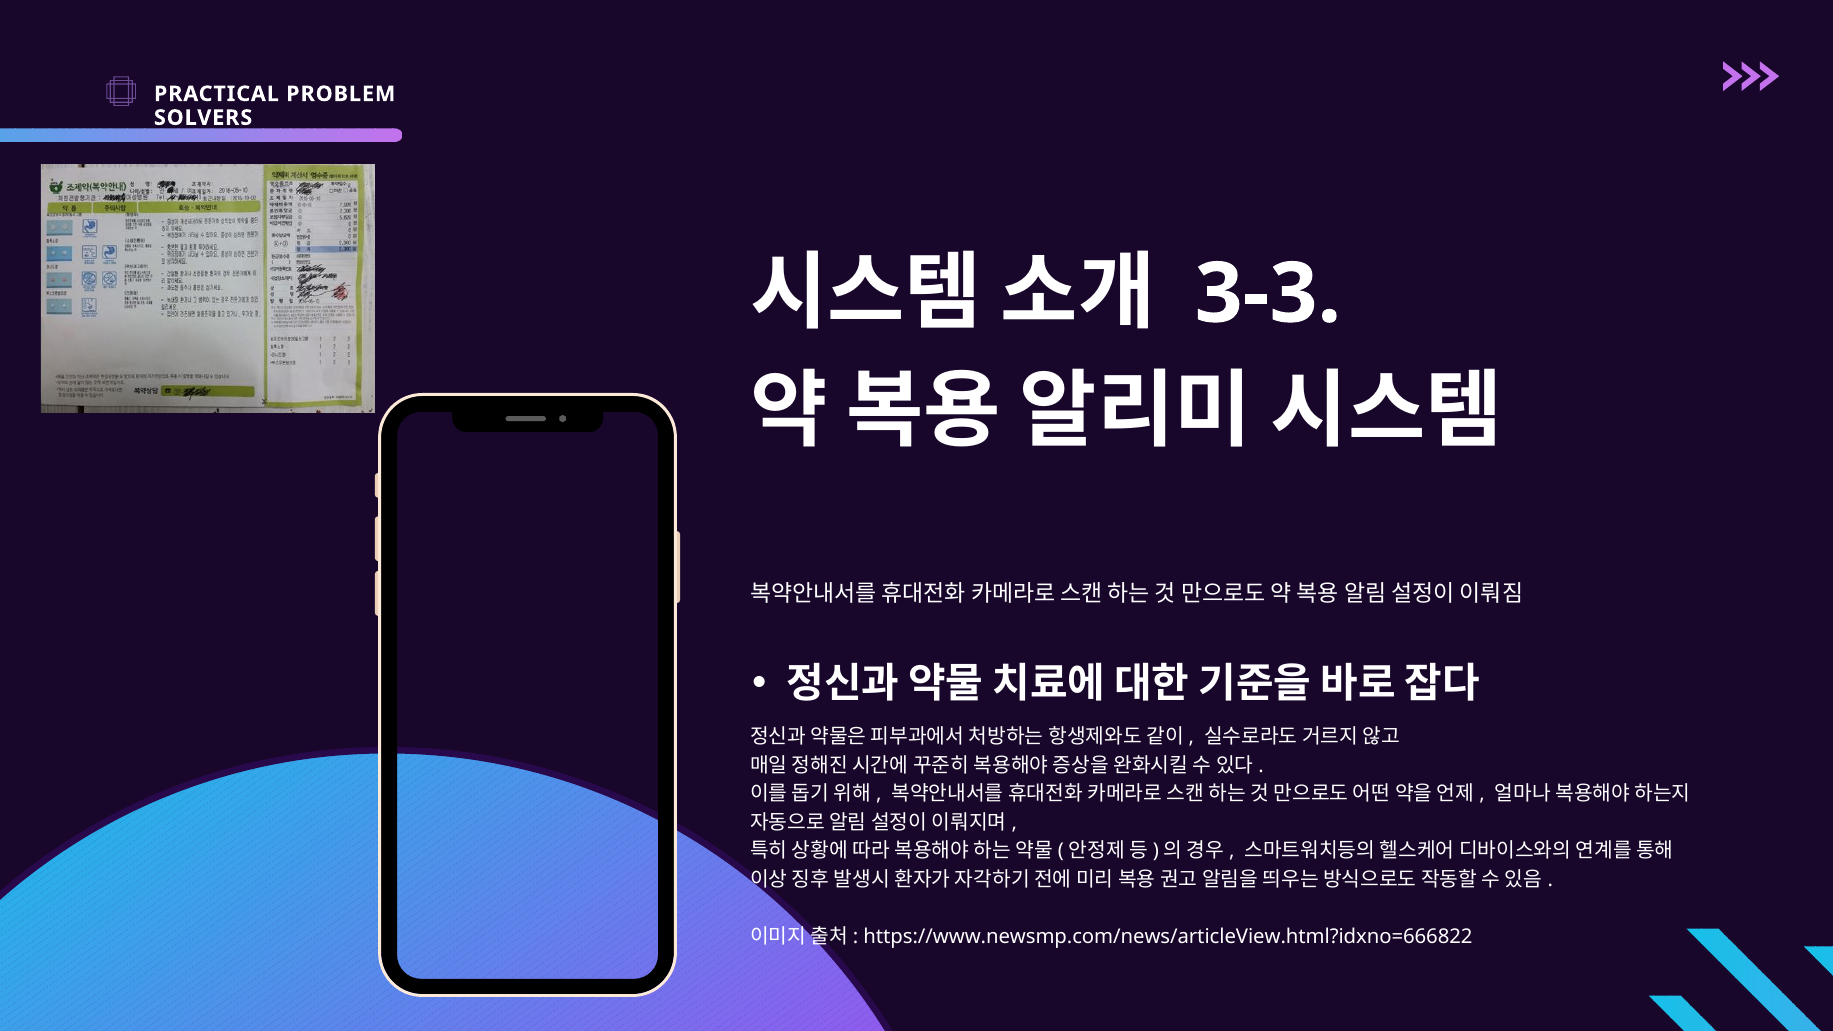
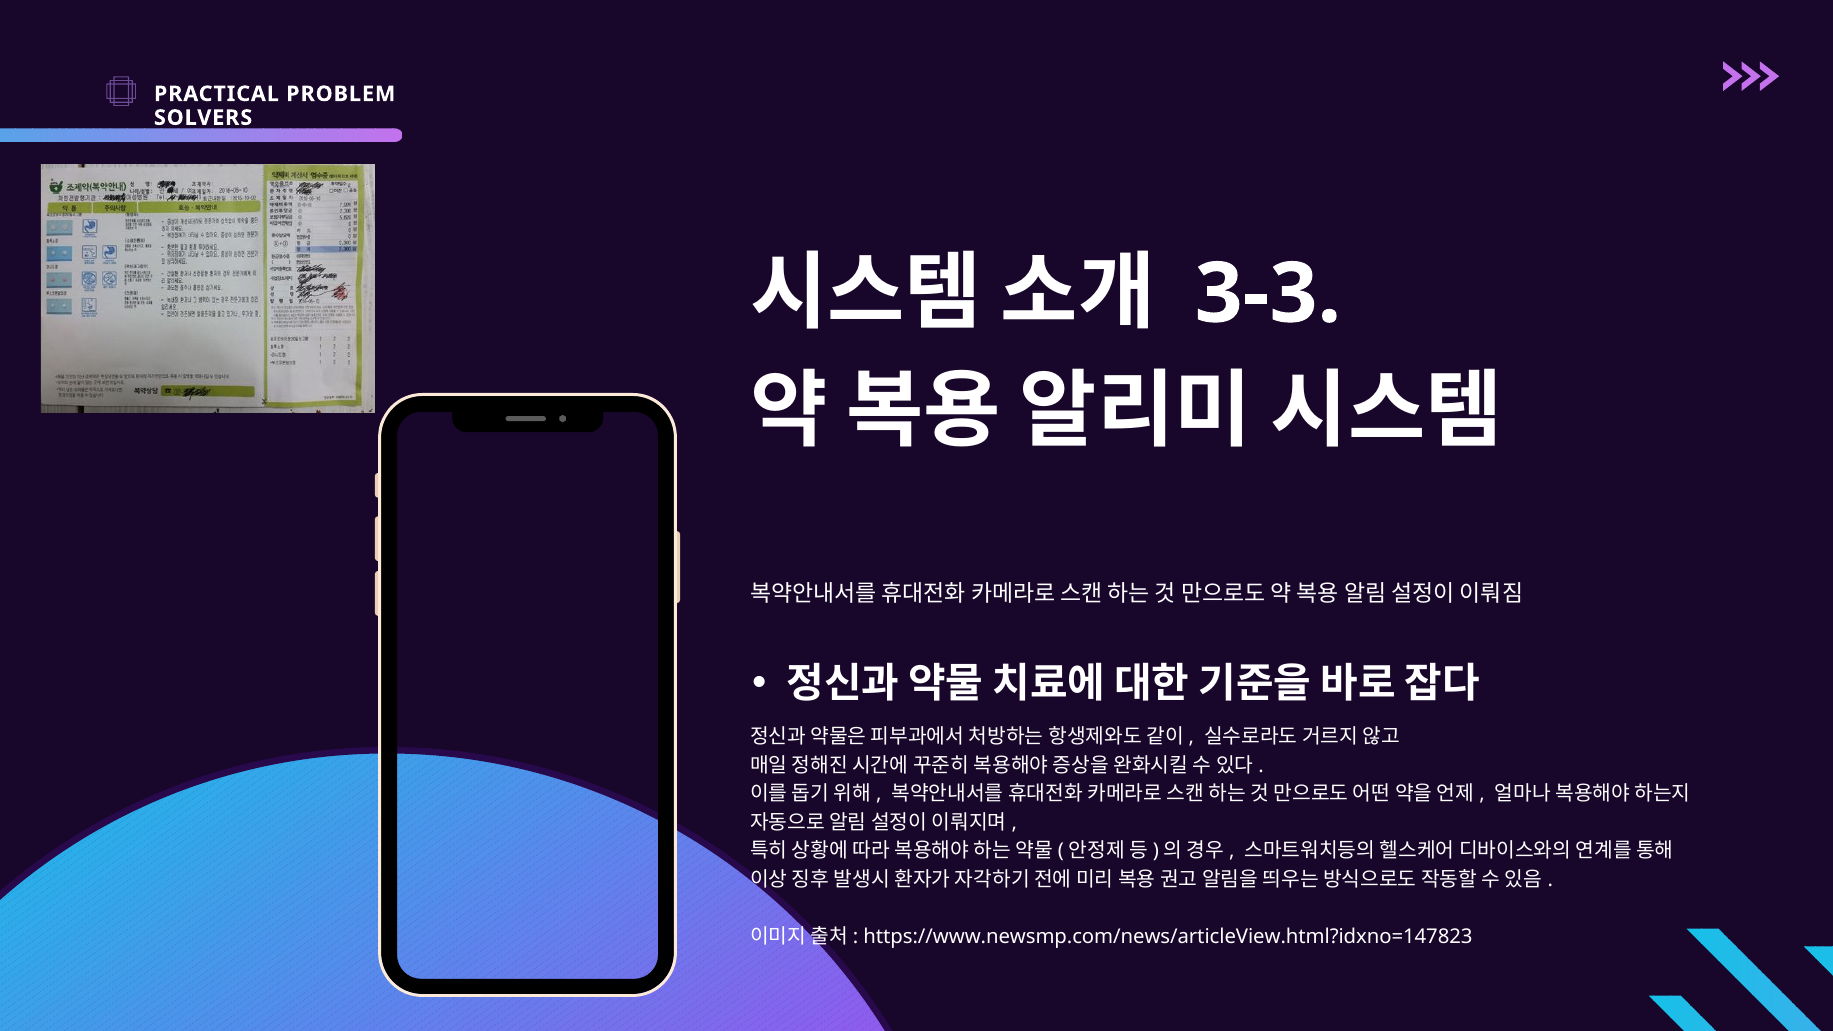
https://www.newsmp.com/news/articleView.html?idxno=666822: https://www.newsmp.com/news/articleView.html?idxno=666822 -> https://www.newsmp.com/news/articleView.html?idxno=147823 (1168, 937)
